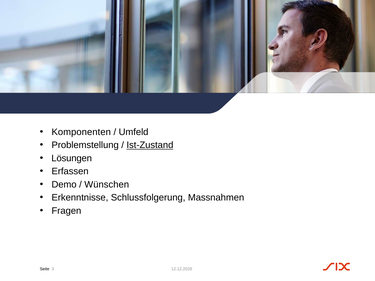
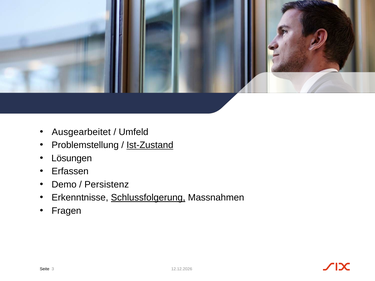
Komponenten: Komponenten -> Ausgearbeitet (81, 132)
Wünschen: Wünschen -> Persistenz (107, 185)
Schlussfolgerung underline: none -> present (148, 198)
